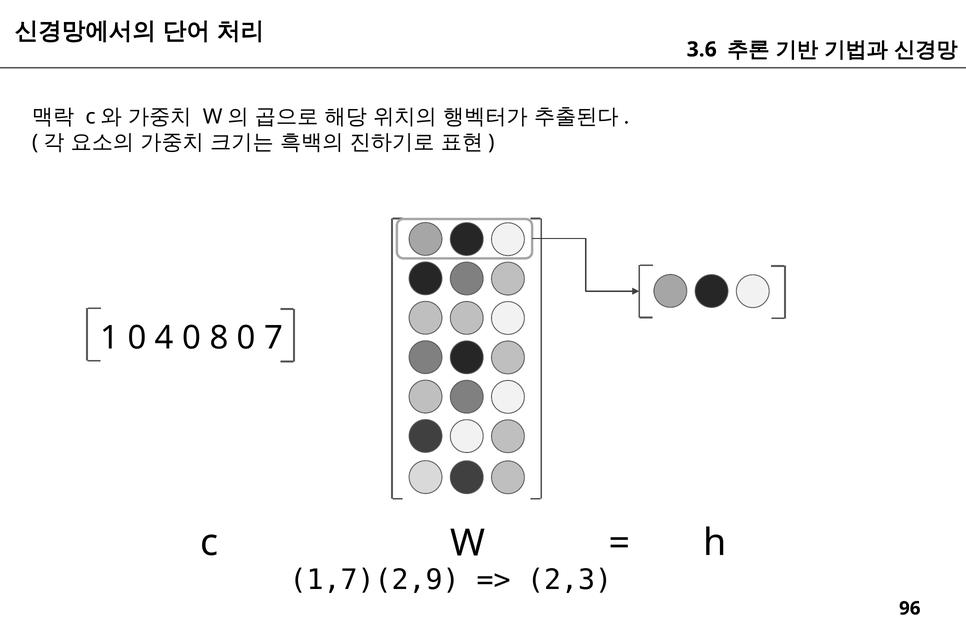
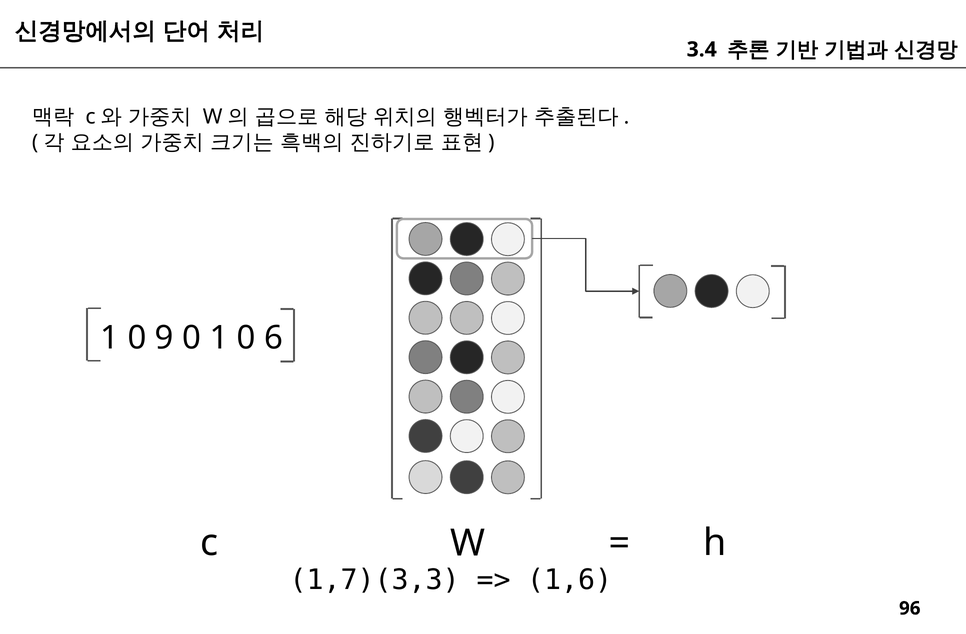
3.6: 3.6 -> 3.4 (702, 50)
4: 4 -> 9 (164, 338)
0 8: 8 -> 1 (219, 338)
7: 7 -> 6 (274, 338)
1,7)(2,9: 1,7)(2,9 -> 1,7)(3,3 (375, 581)
2,3: 2,3 -> 1,6 (570, 581)
